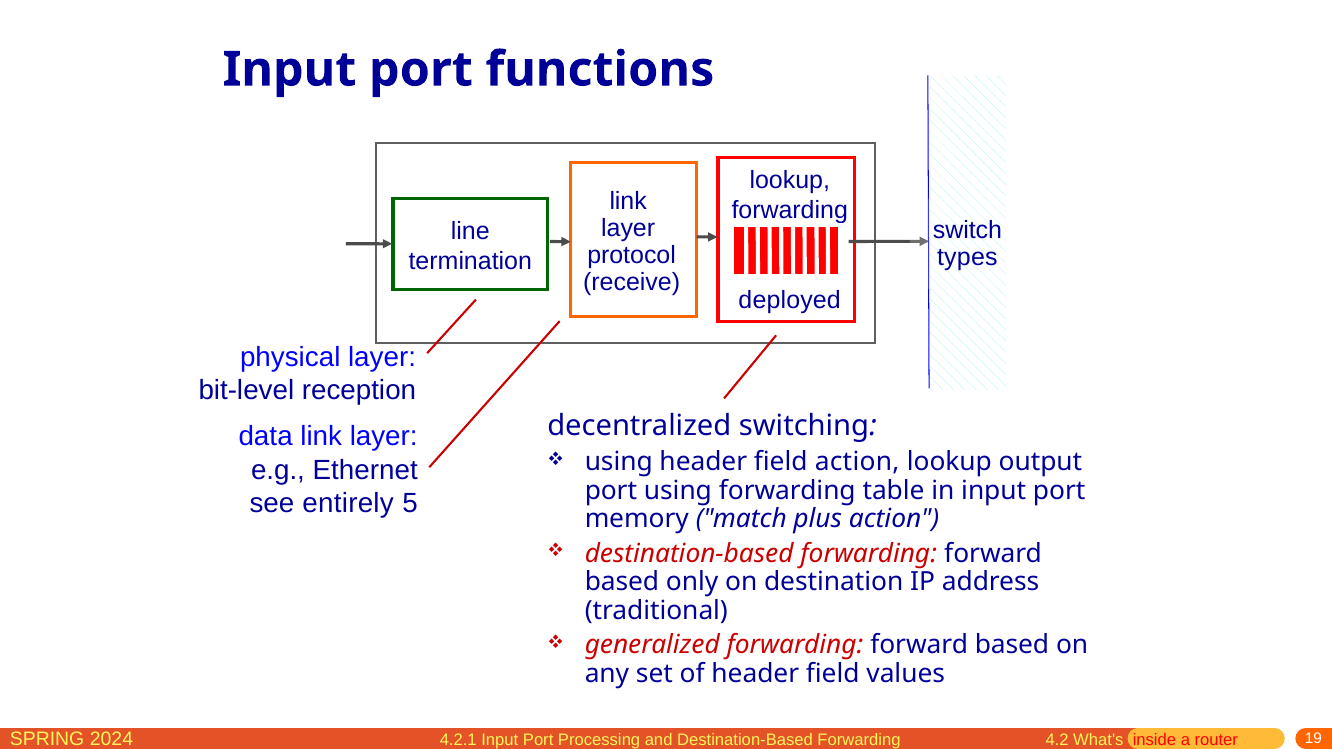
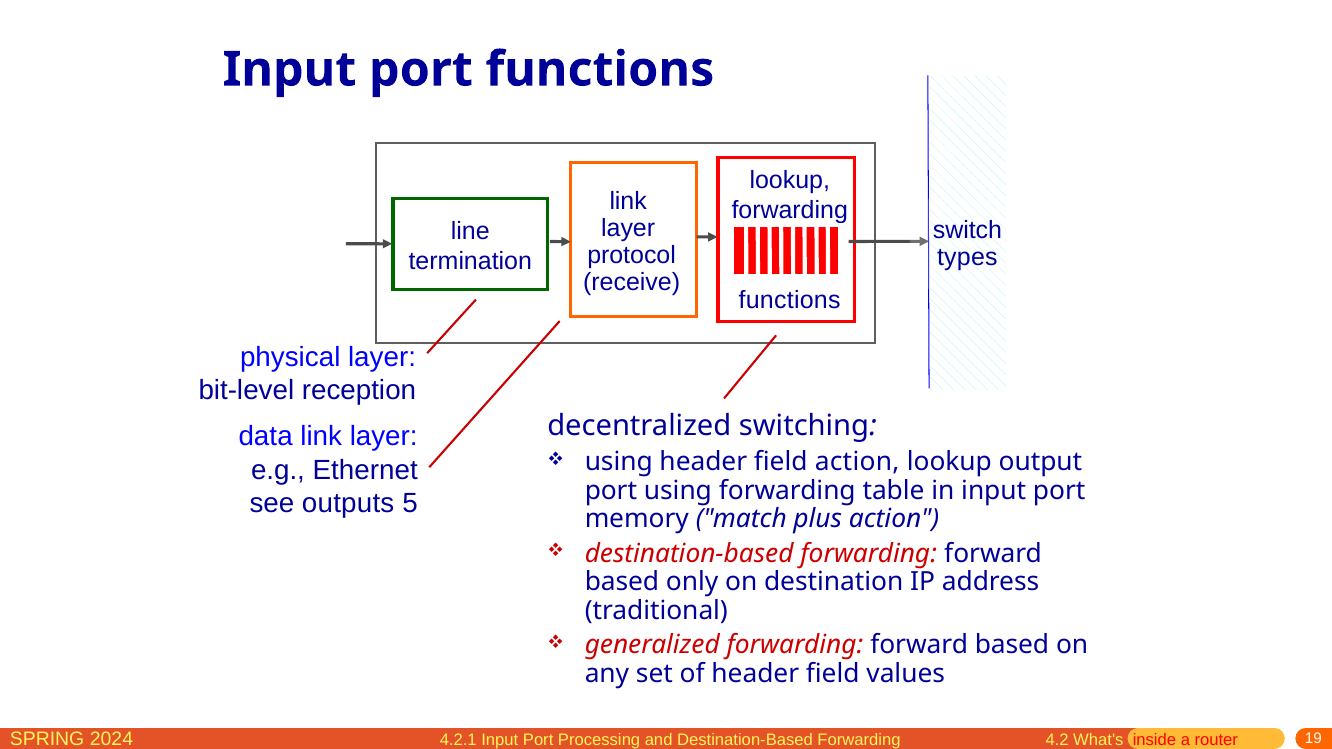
deployed: deployed -> functions (790, 301)
entirely: entirely -> outputs (348, 503)
